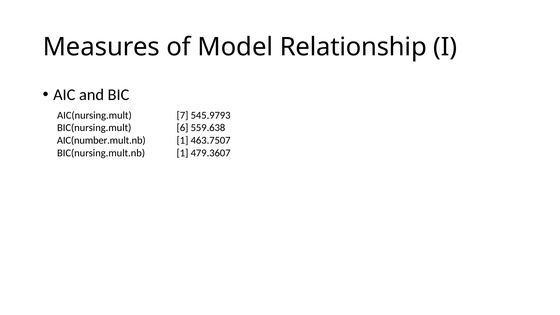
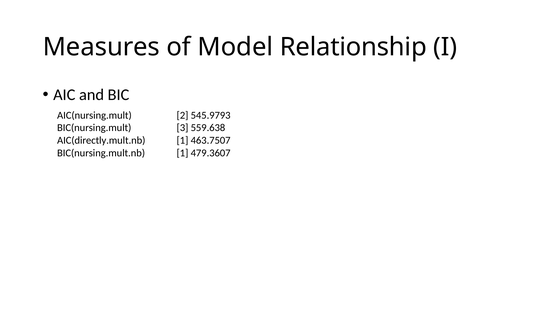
7: 7 -> 2 (182, 115)
6: 6 -> 3 (182, 128)
AIC(number.mult.nb: AIC(number.mult.nb -> AIC(directly.mult.nb (101, 140)
